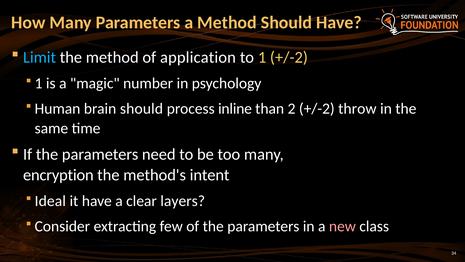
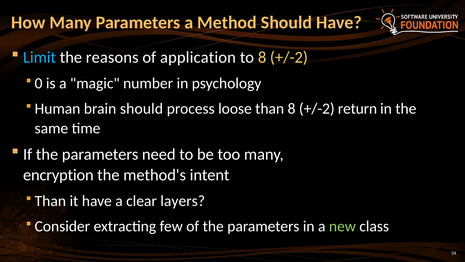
the method: method -> reasons (112, 57)
to 1: 1 -> 8 (262, 57)
1: 1 -> 0 (39, 83)
inline: inline -> loose (235, 109)
than 2: 2 -> 8 (292, 109)
throw: throw -> return (357, 109)
Ideal: Ideal -> Than (50, 201)
new colour: pink -> light green (342, 226)
